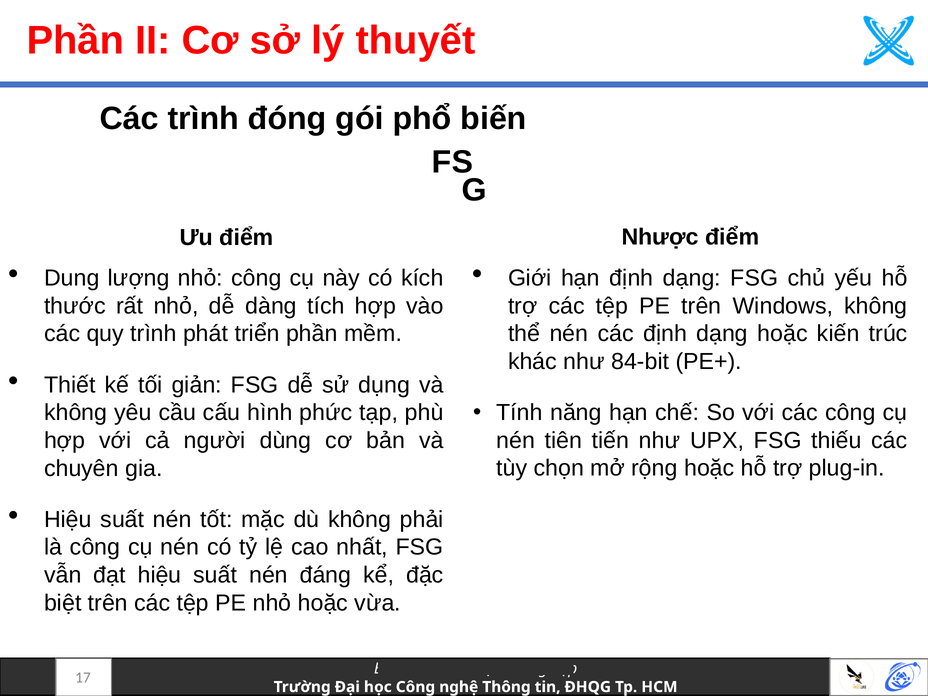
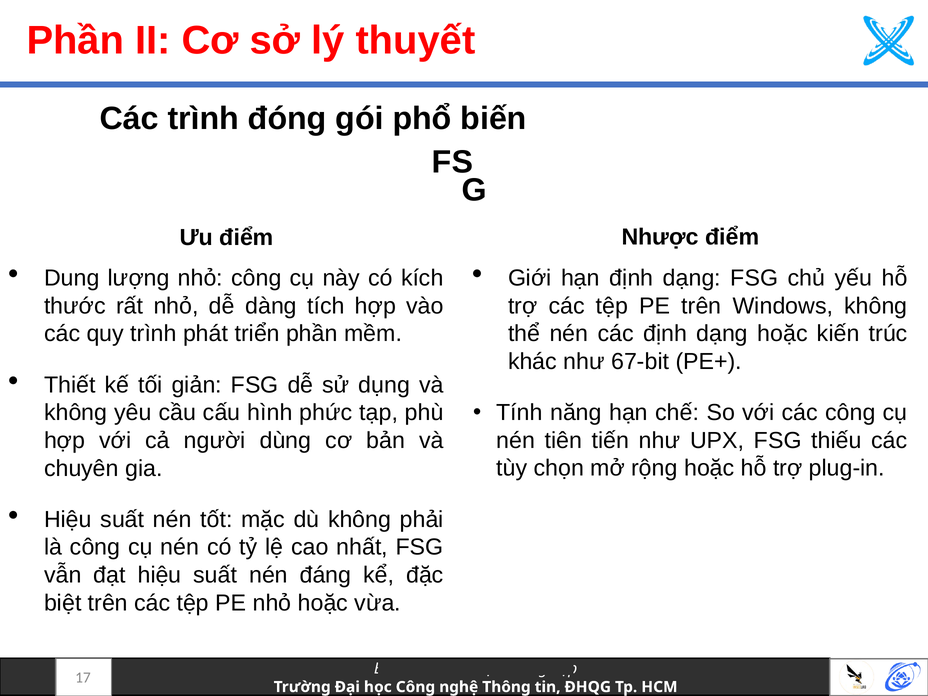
84-bit: 84-bit -> 67-bit (640, 362)
